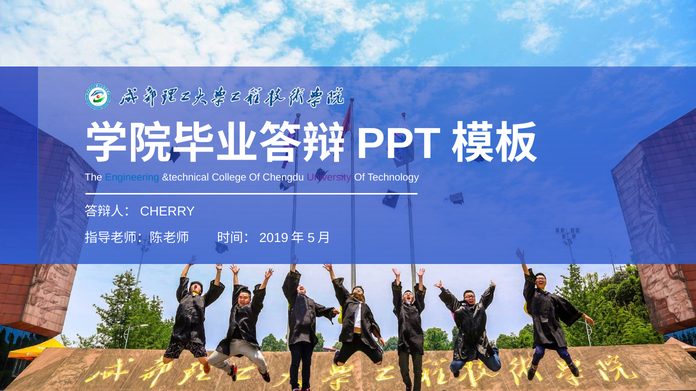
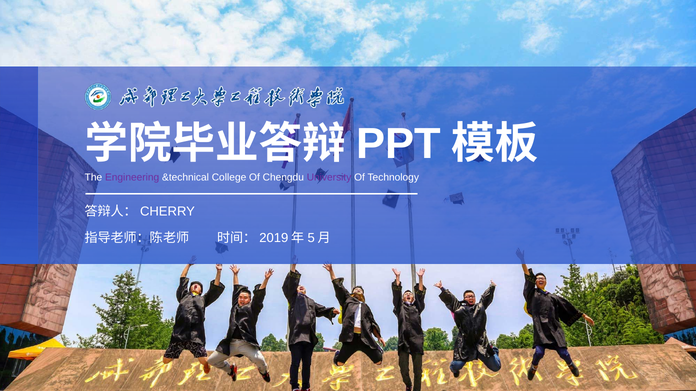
Engineering colour: blue -> purple (132, 178)
